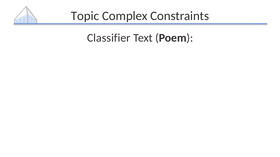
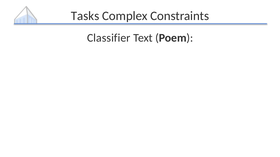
Topic: Topic -> Tasks (85, 16)
